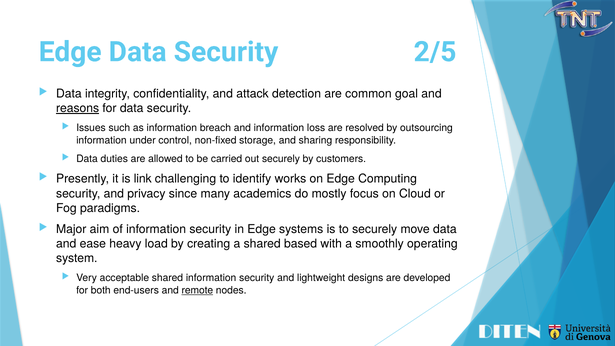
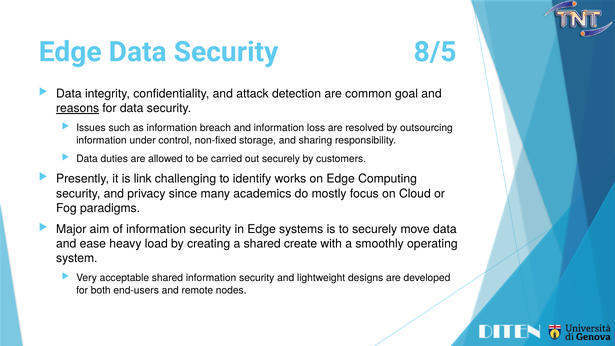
2/5: 2/5 -> 8/5 (435, 52)
based: based -> create (301, 244)
remote underline: present -> none (197, 290)
